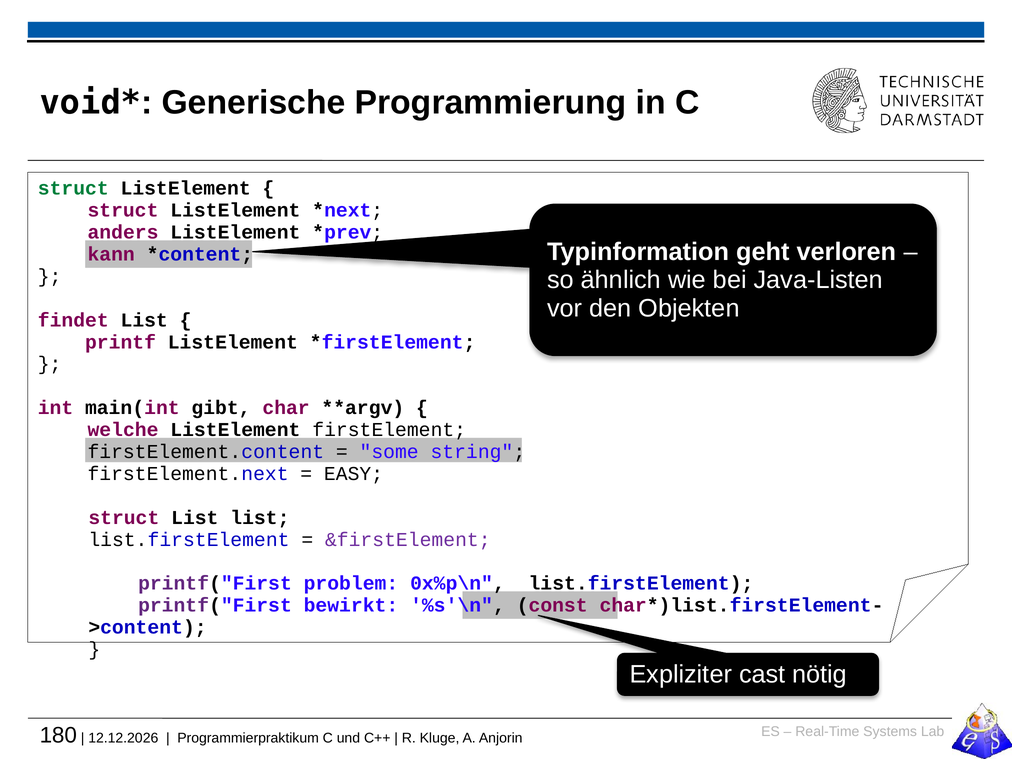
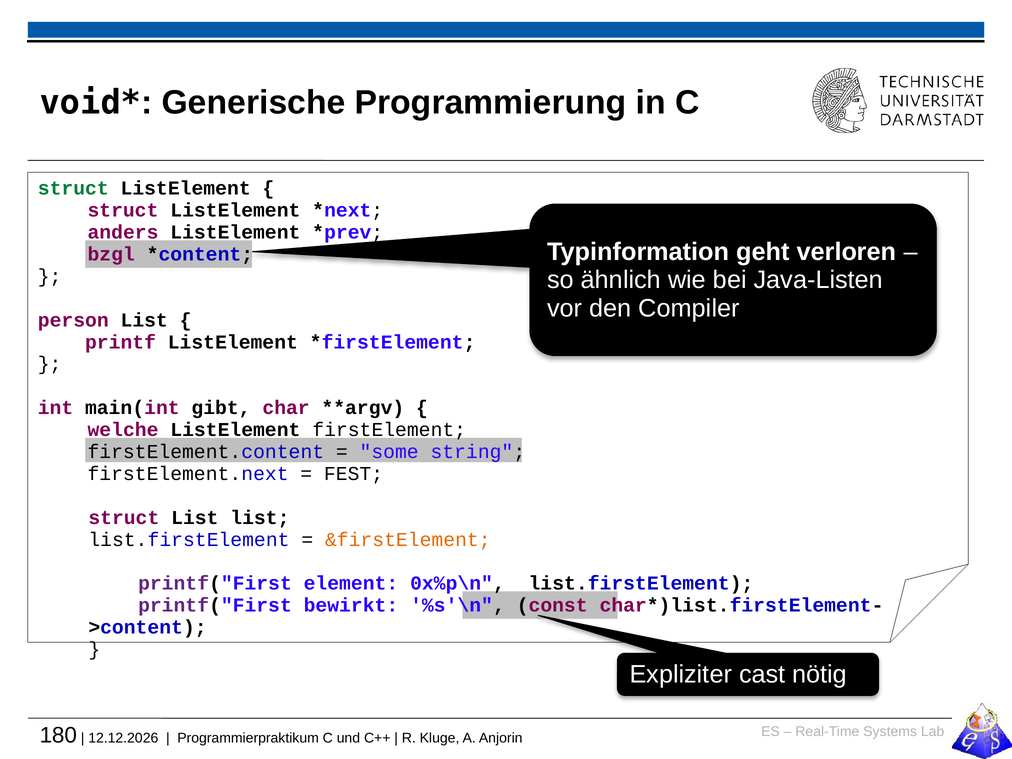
kann: kann -> bzgl (111, 254)
Objekten: Objekten -> Compiler (689, 308)
findet: findet -> person (73, 320)
EASY: EASY -> FEST (354, 474)
&firstElement colour: purple -> orange (408, 540)
problem: problem -> element (351, 583)
